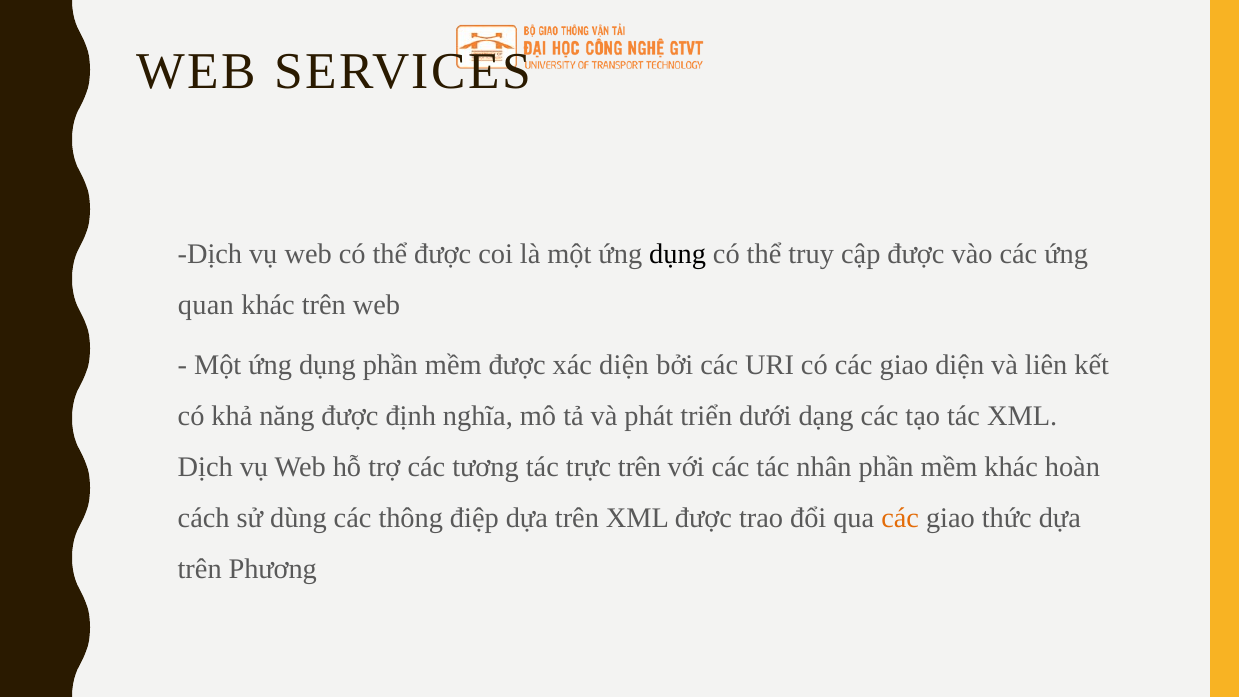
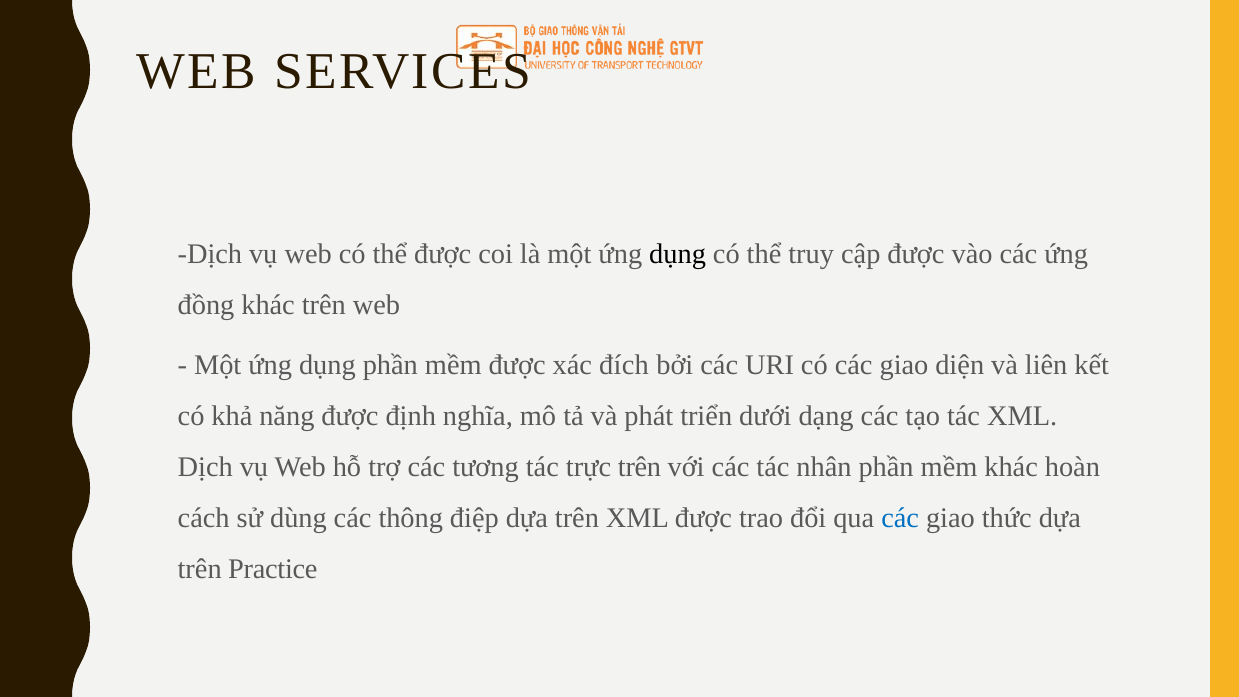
quan: quan -> đồng (206, 305)
xác diện: diện -> đích (624, 365)
các colour: orange -> blue (900, 518)
Phương: Phương -> Practice (273, 569)
